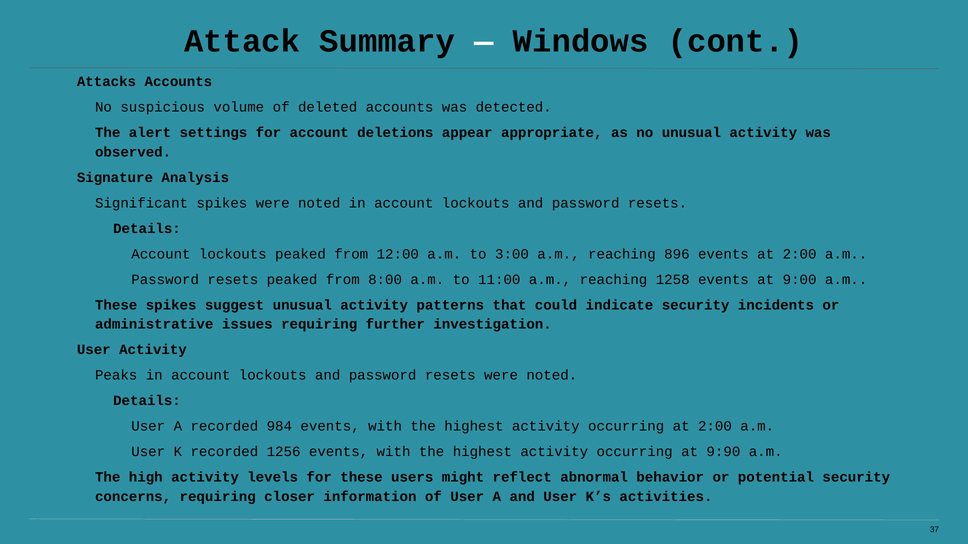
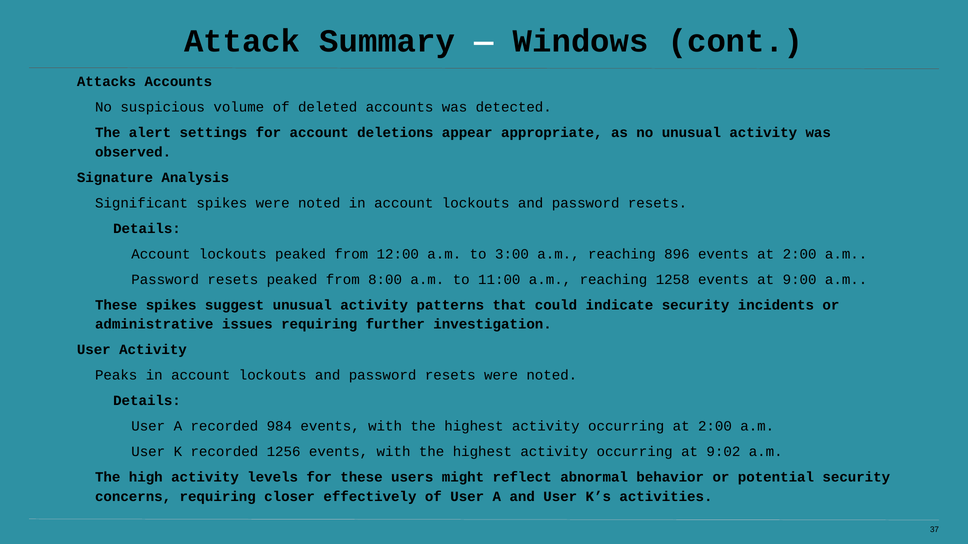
9:90: 9:90 -> 9:02 (723, 452)
information: information -> effectively (370, 497)
